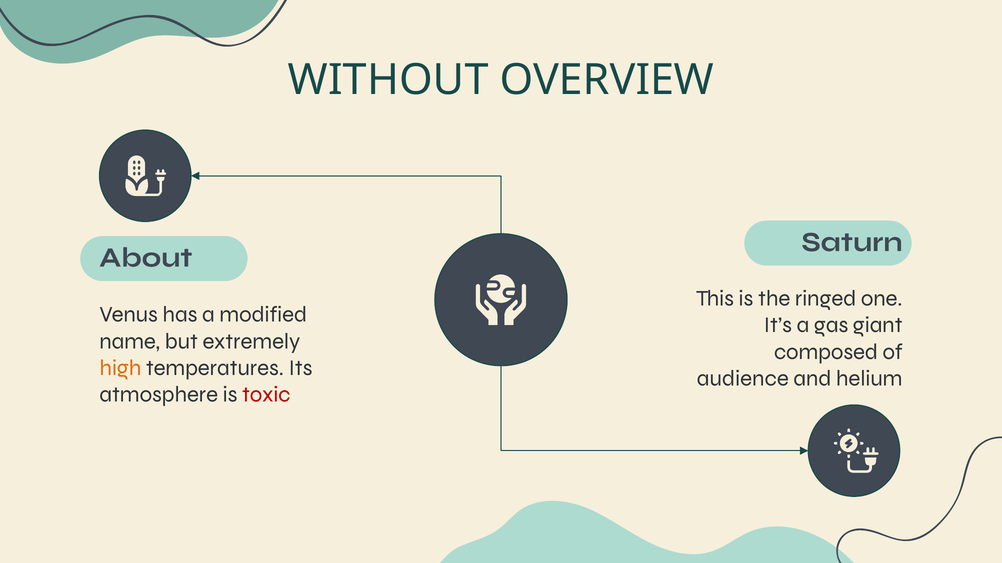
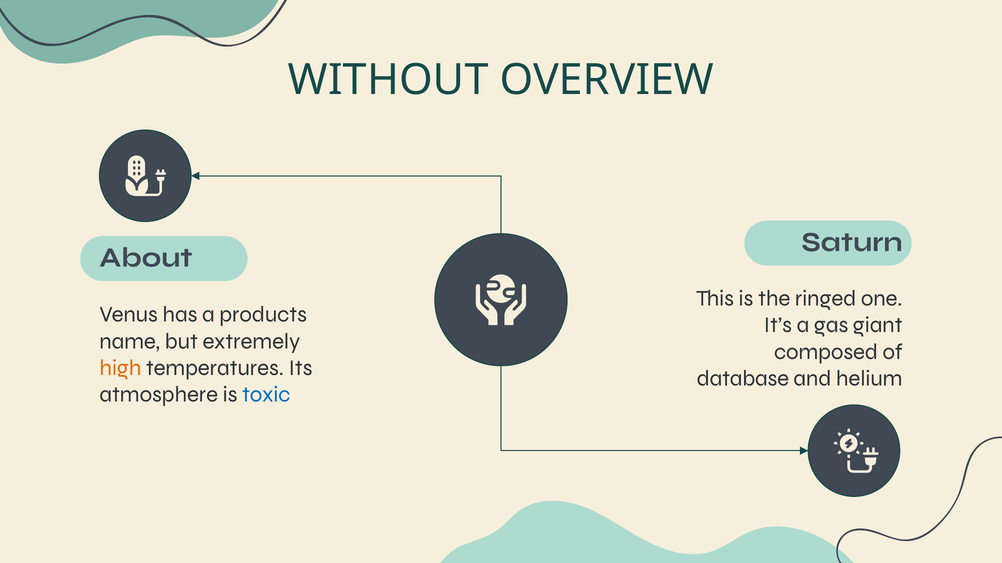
modified: modified -> products (263, 315)
audience: audience -> database (743, 379)
toxic colour: red -> blue (266, 395)
